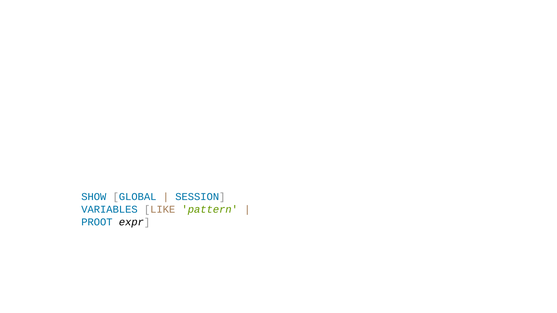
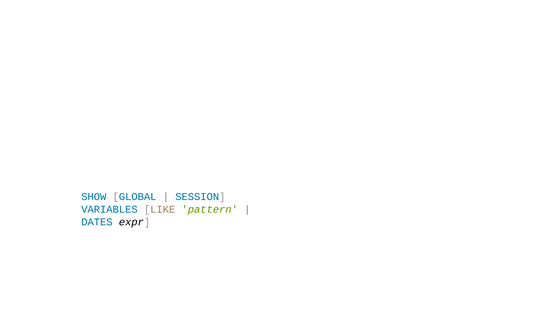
PROOT: PROOT -> DATES (97, 222)
